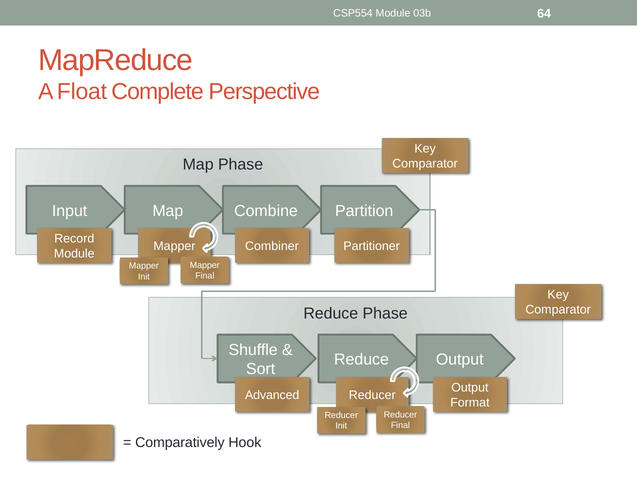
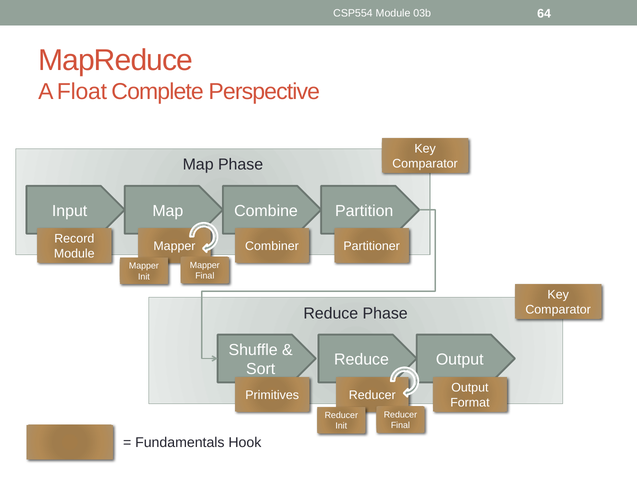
Advanced: Advanced -> Primitives (272, 395)
Comparatively: Comparatively -> Fundamentals (180, 443)
